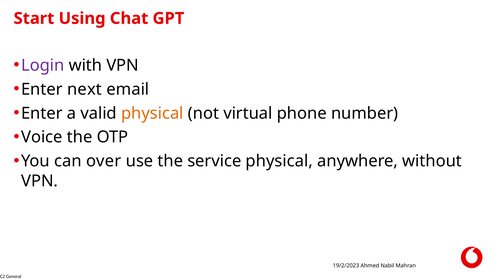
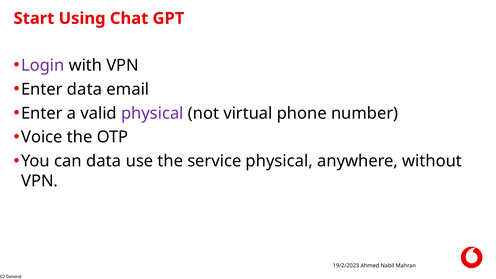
Enter next: next -> data (85, 89)
physical colour: orange -> purple (152, 113)
can over: over -> data (104, 161)
